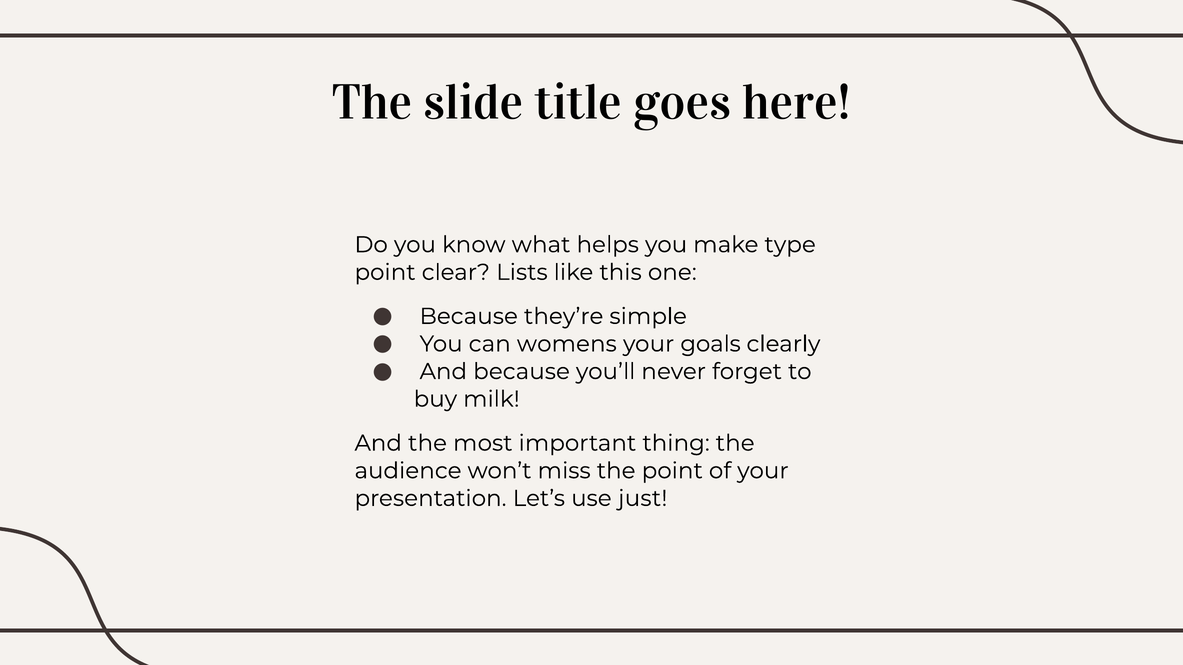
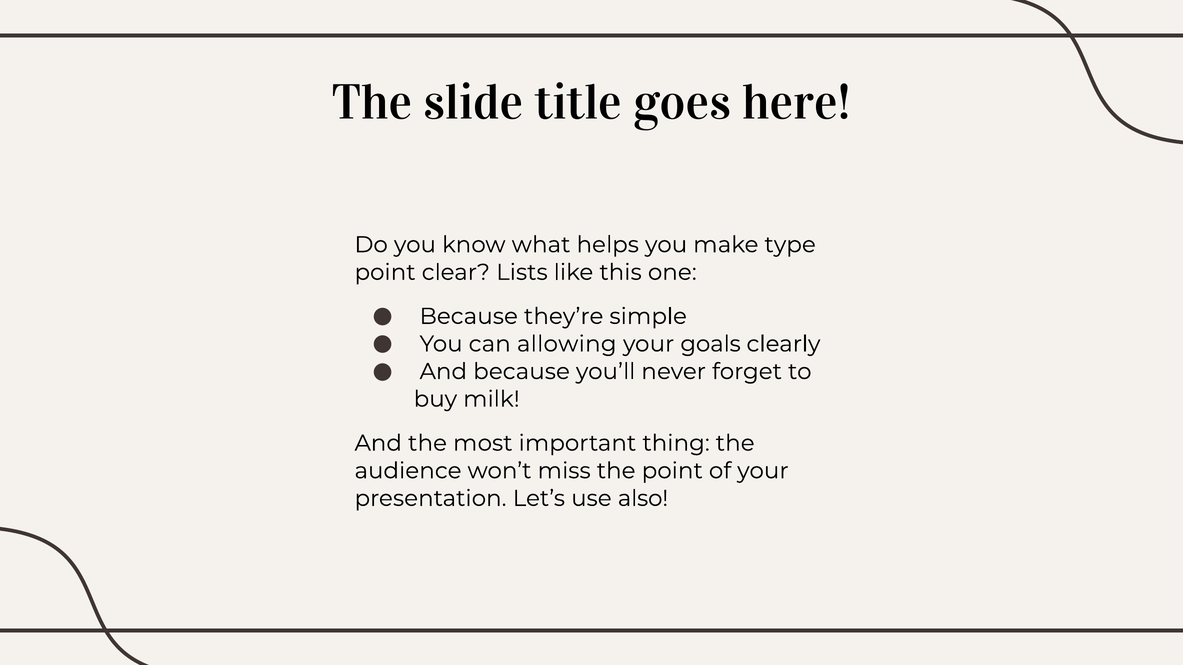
womens: womens -> allowing (567, 344)
just: just -> also (643, 499)
